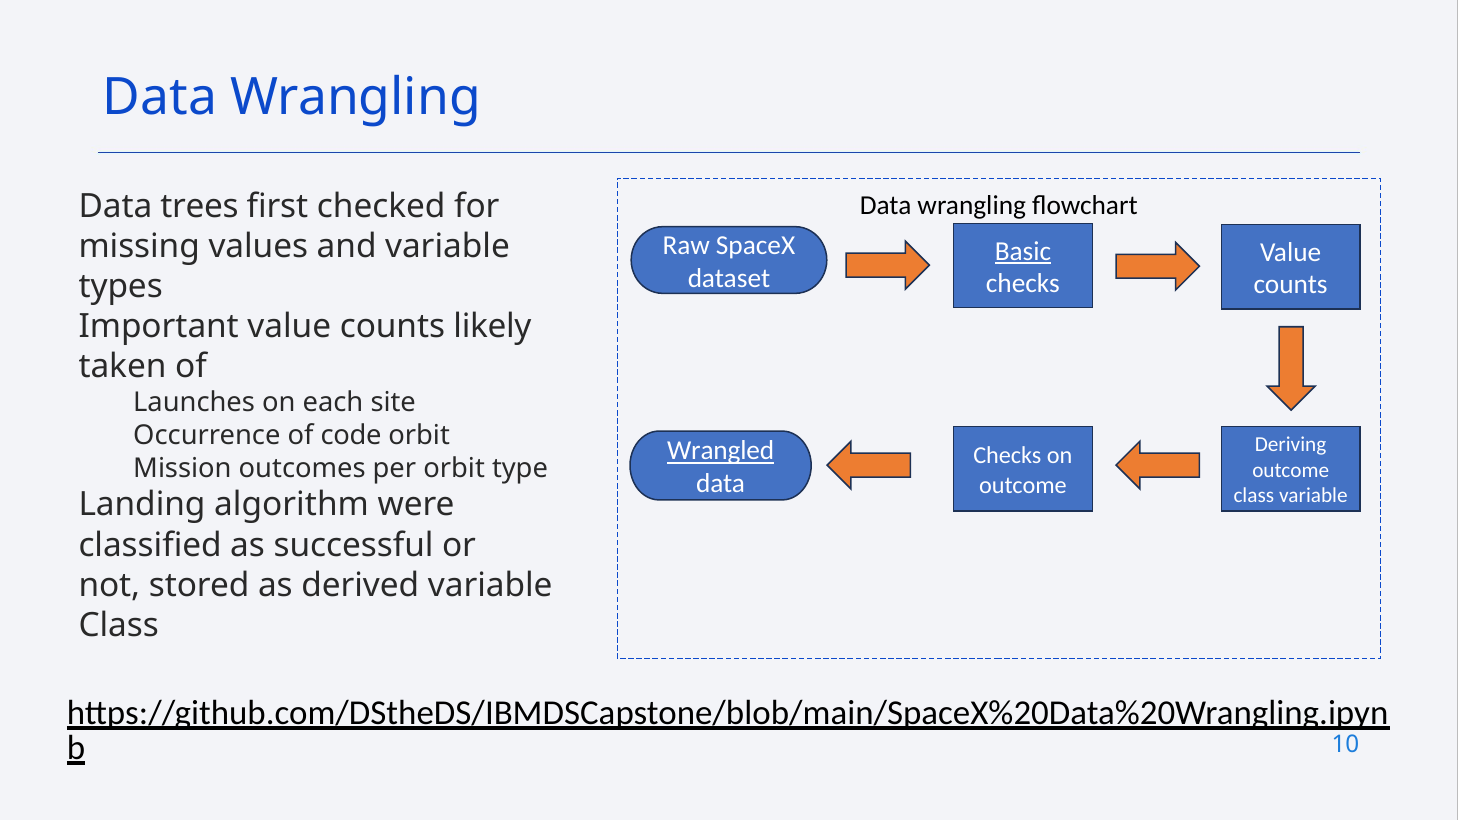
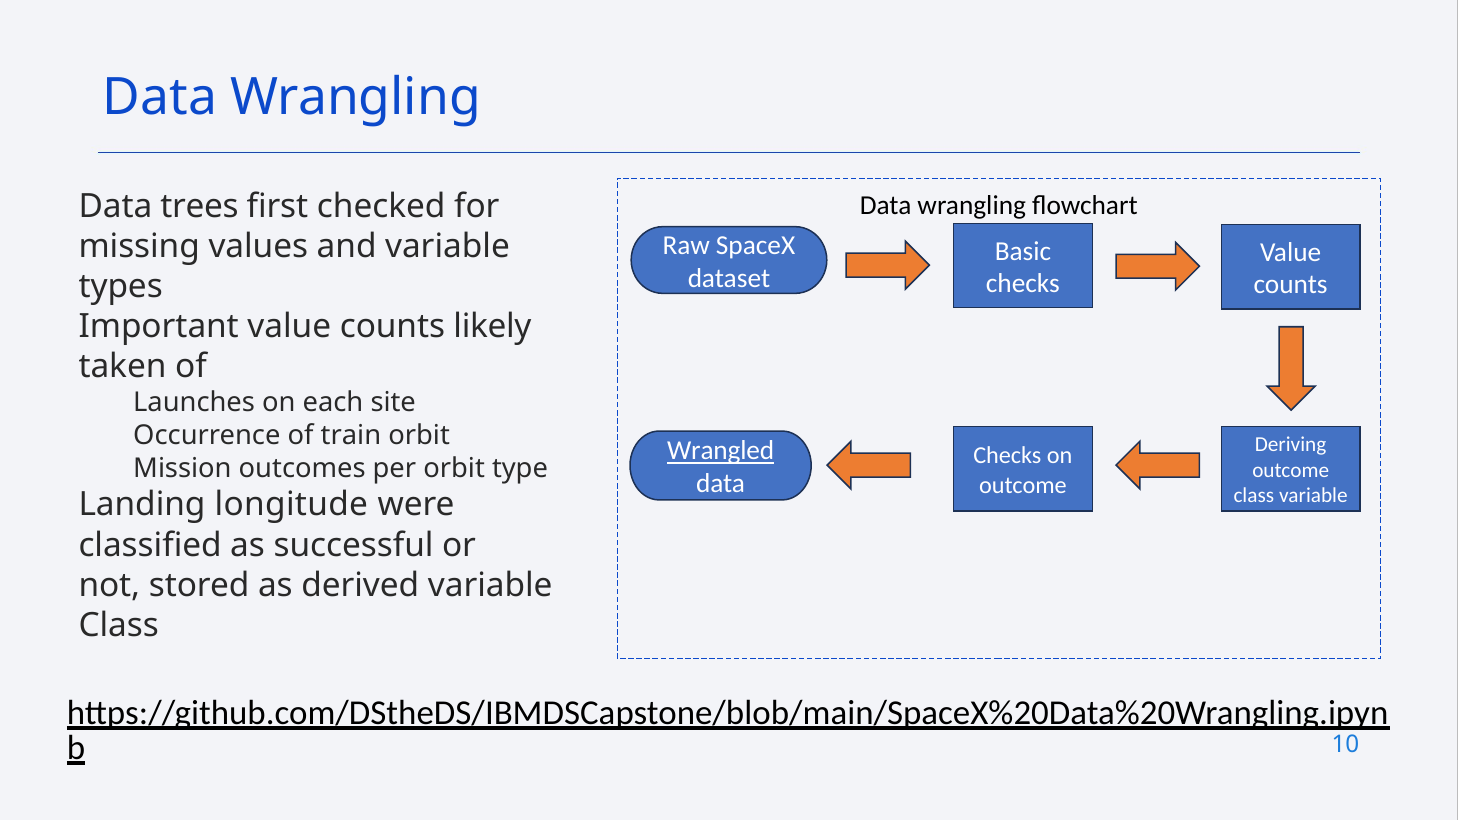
Basic underline: present -> none (1023, 251)
code: code -> train (351, 435)
algorithm: algorithm -> longitude (291, 505)
